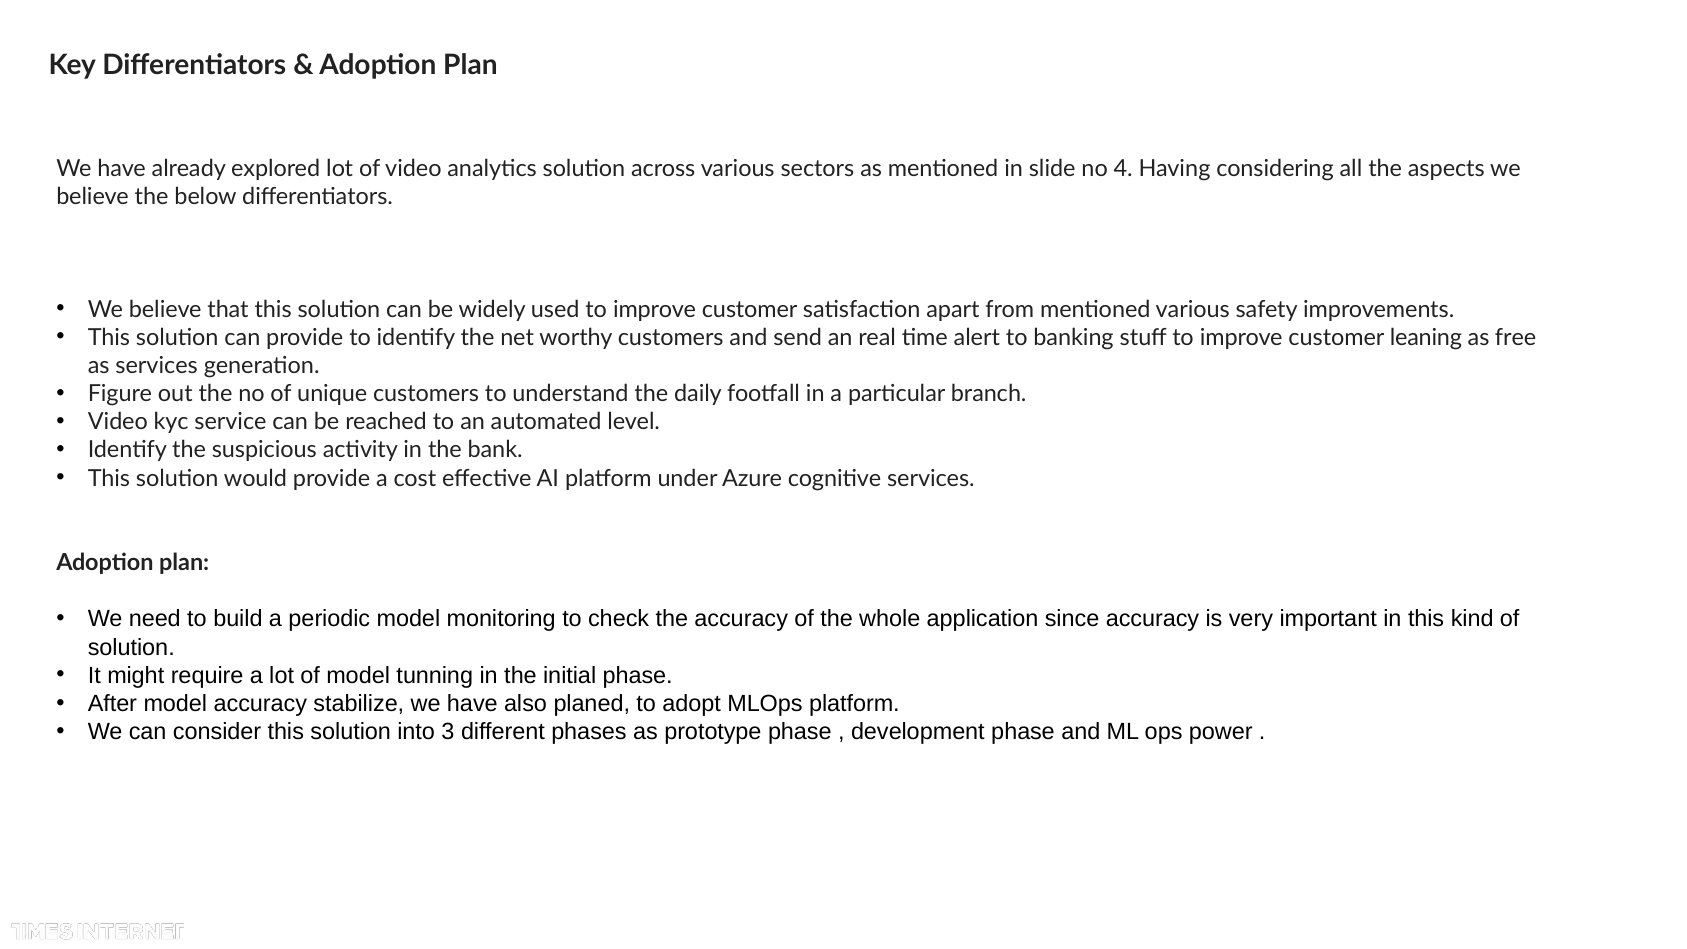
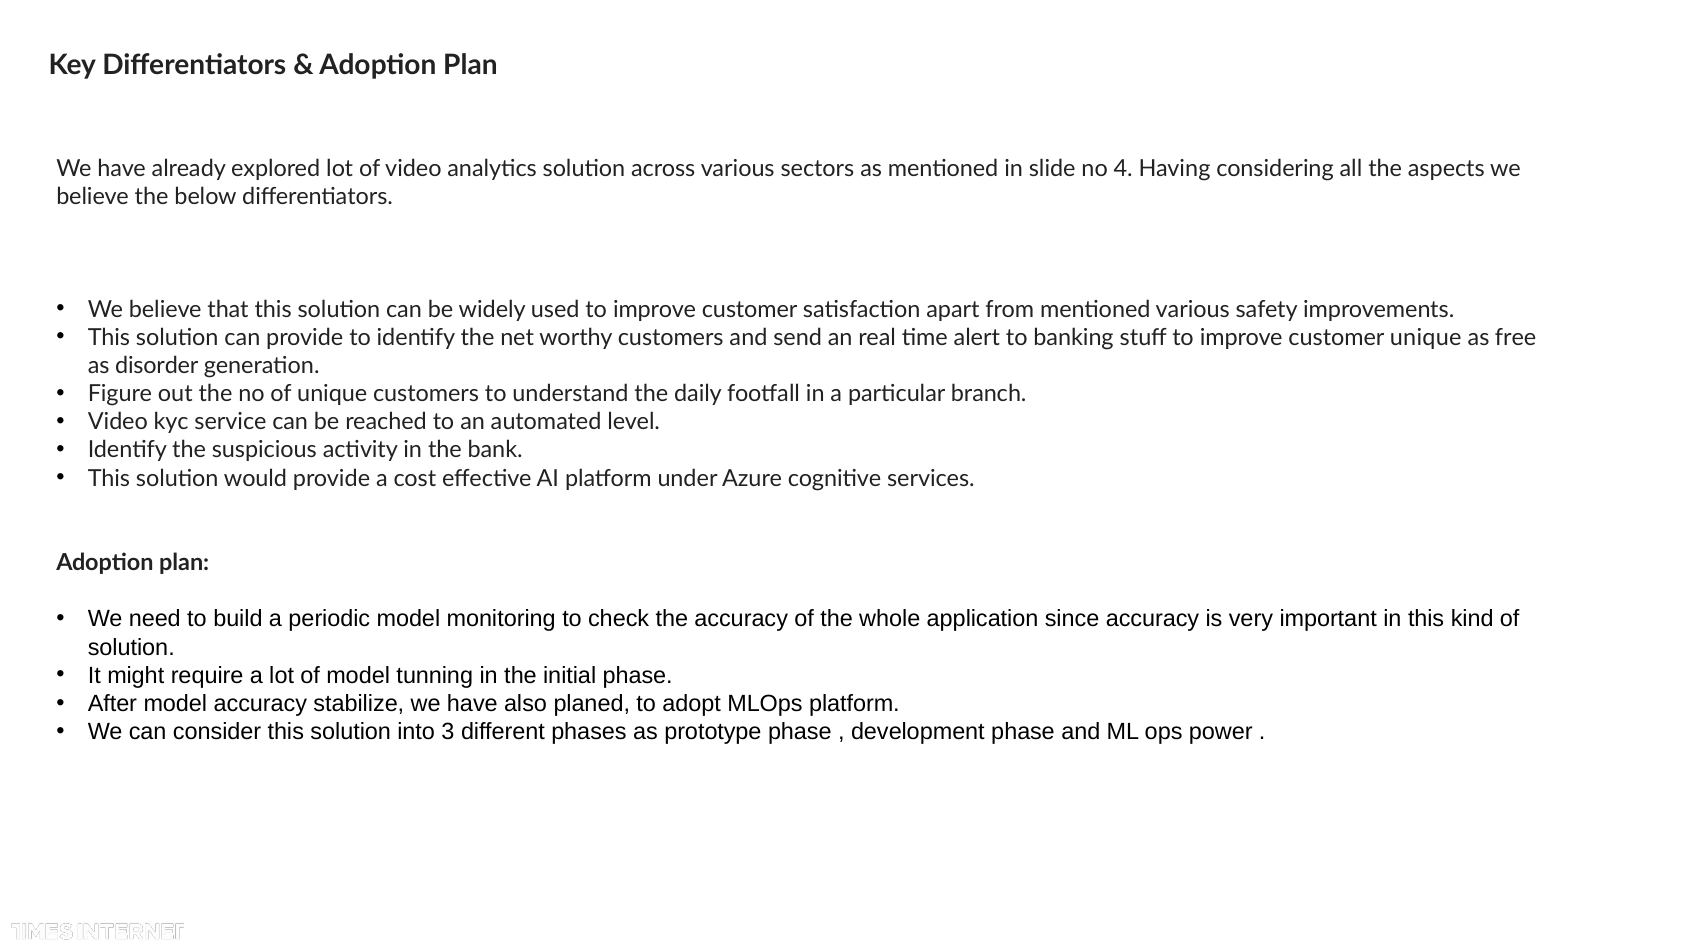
customer leaning: leaning -> unique (1426, 338)
as services: services -> disorder (157, 366)
